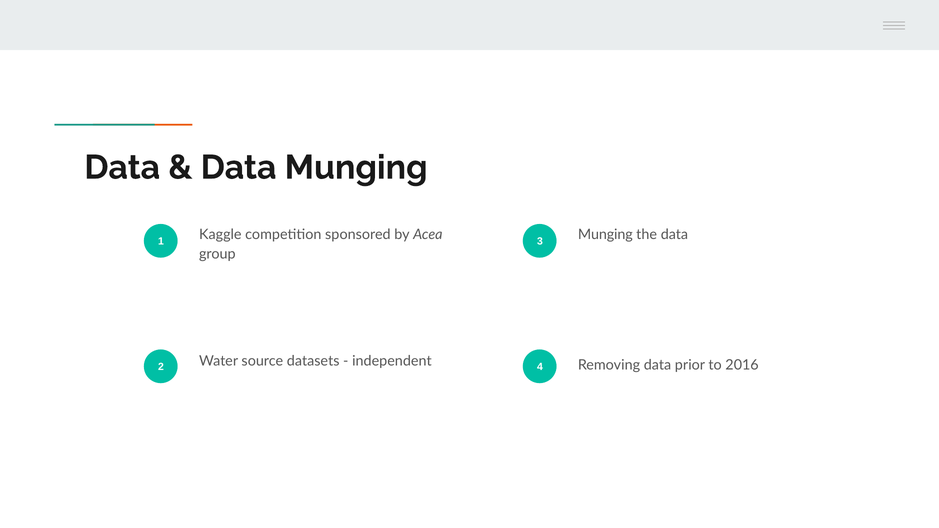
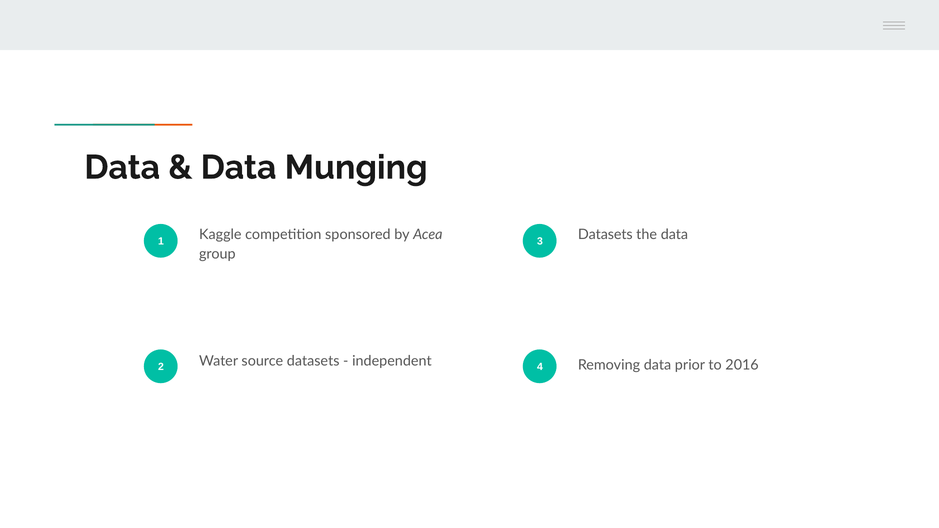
3 Munging: Munging -> Datasets (605, 234)
